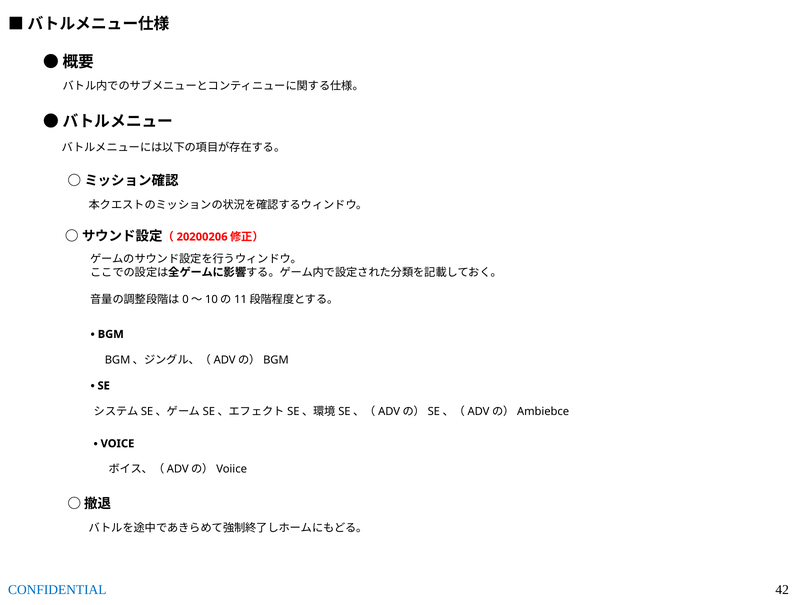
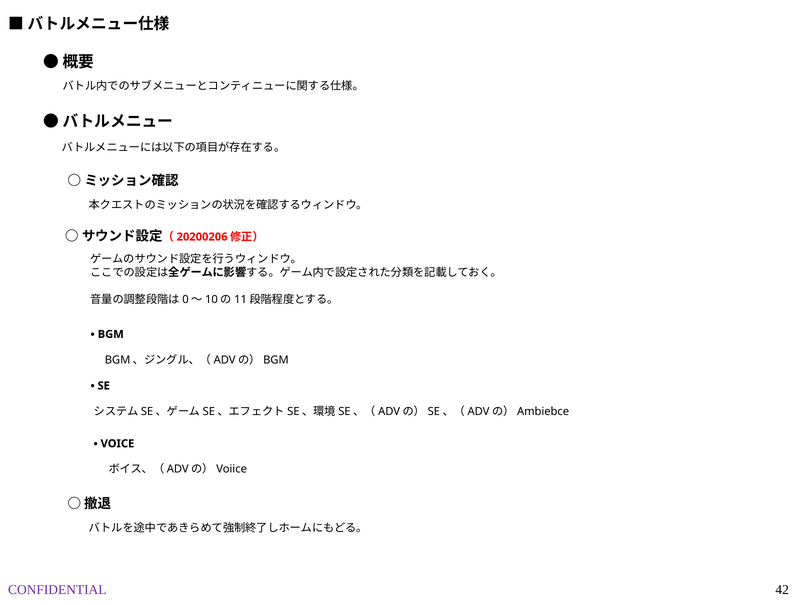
CONFIDENTIAL colour: blue -> purple (57, 590)
